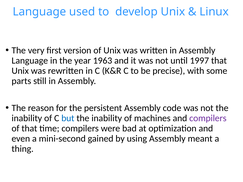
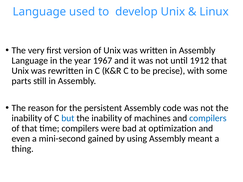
1963: 1963 -> 1967 (103, 61)
1997: 1997 -> 1912 (199, 61)
compilers colour: purple -> blue (208, 118)
